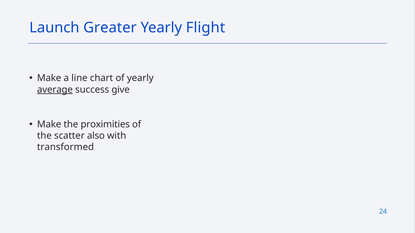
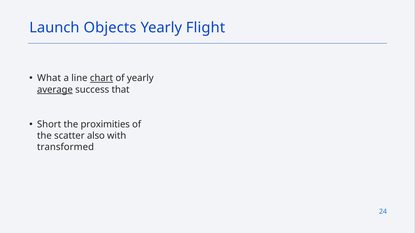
Greater: Greater -> Objects (110, 28)
Make: Make -> What (49, 78)
chart underline: none -> present (101, 78)
give: give -> that (121, 90)
Make: Make -> Short (49, 125)
